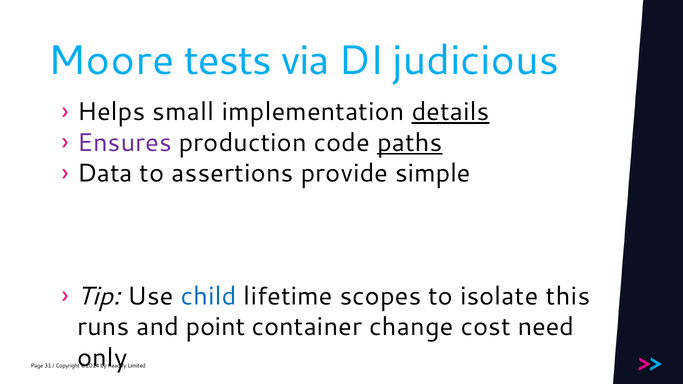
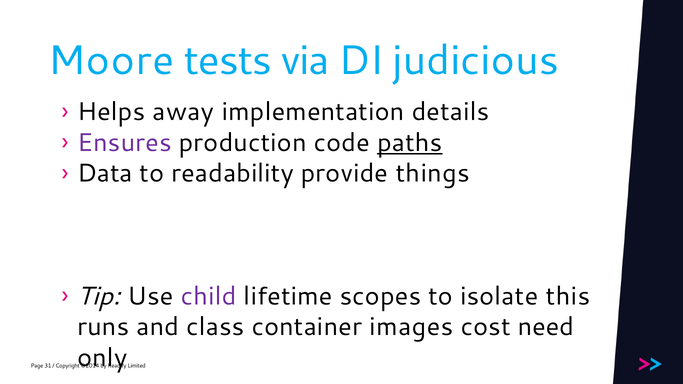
small: small -> away (183, 112)
details underline: present -> none (451, 112)
assertions: assertions -> readability (233, 174)
simple: simple -> things (433, 174)
child colour: blue -> purple (209, 297)
point: point -> class (215, 327)
change: change -> images (411, 327)
